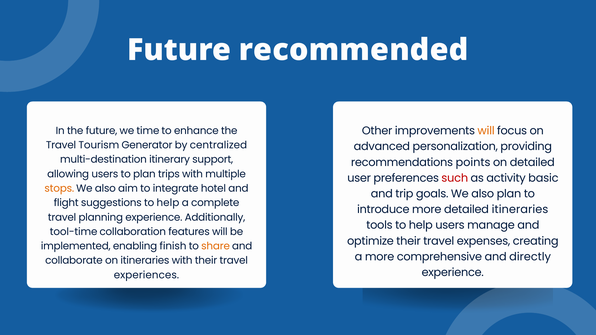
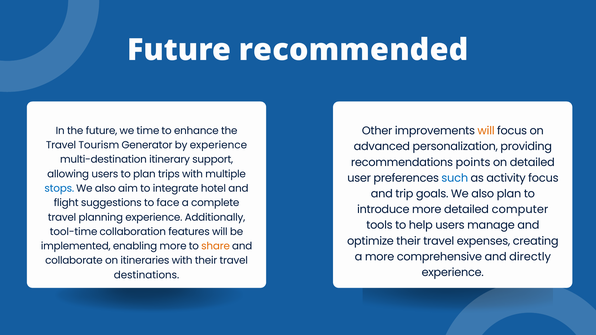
by centralized: centralized -> experience (218, 145)
such colour: red -> blue (455, 178)
activity basic: basic -> focus (543, 178)
stops colour: orange -> blue (59, 189)
suggestions to help: help -> face (168, 203)
detailed itineraries: itineraries -> computer (520, 210)
enabling finish: finish -> more (173, 246)
experiences: experiences -> destinations (146, 275)
